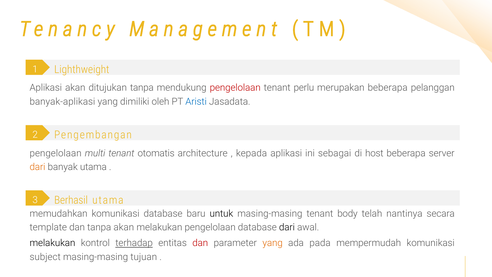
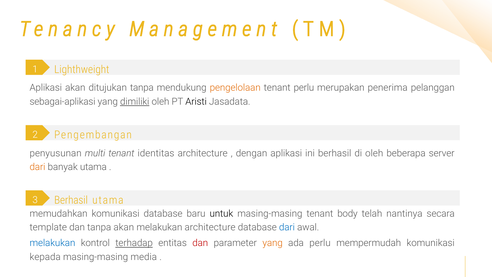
pengelolaan colour: red -> orange (235, 88)
merupakan beberapa: beberapa -> penerima (388, 88)
banyak-aplikasi: banyak-aplikasi -> sebagai-aplikasi (63, 102)
dimiliki underline: none -> present (135, 102)
Aristi colour: blue -> black (196, 102)
pengelolaan: pengelolaan -> penyusunan (56, 153)
otomatis: otomatis -> identitas (156, 153)
kepada: kepada -> dengan (252, 153)
ini sebagai: sebagai -> berhasil (335, 153)
di host: host -> oleh (374, 153)
melakukan pengelolaan: pengelolaan -> architecture (210, 227)
dari colour: black -> blue (287, 227)
melakukan colour: black -> blue (52, 243)
ada pada: pada -> perlu (320, 243)
subject: subject -> kepada (45, 257)
tujuan: tujuan -> media (144, 257)
